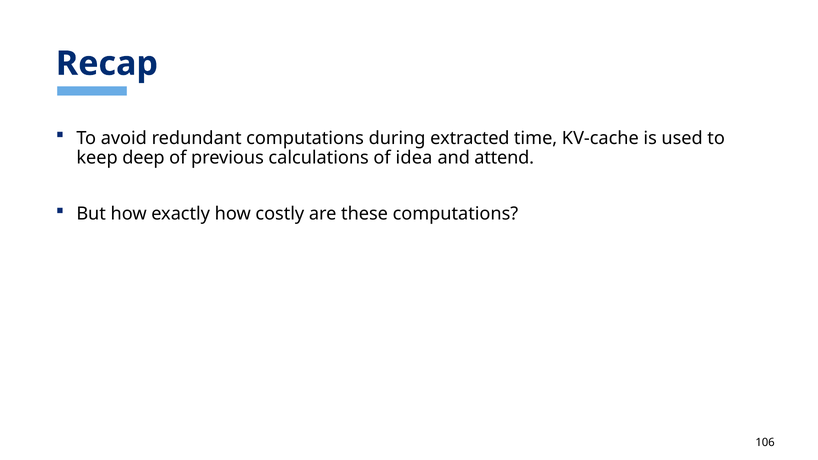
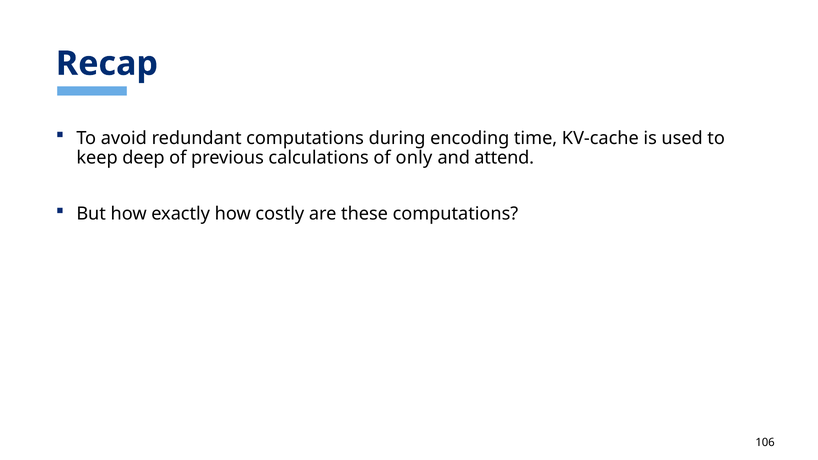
extracted: extracted -> encoding (470, 138)
idea: idea -> only (414, 158)
